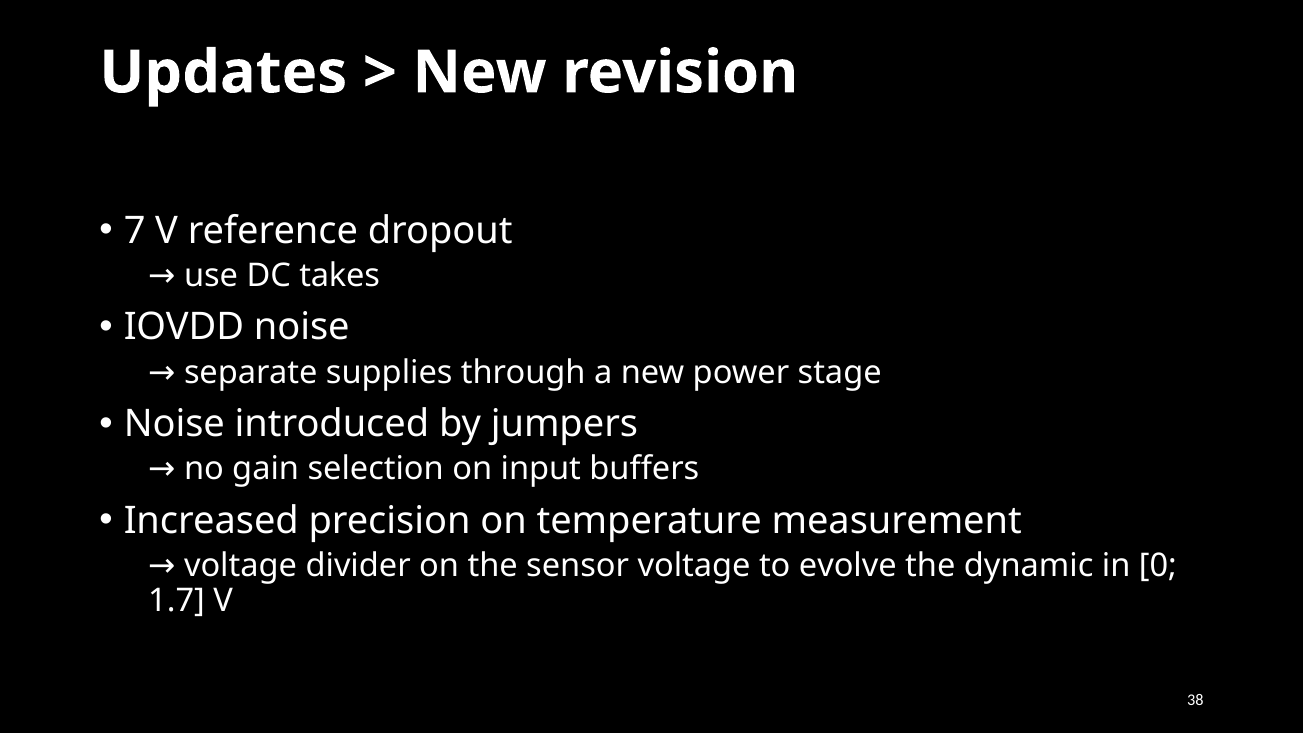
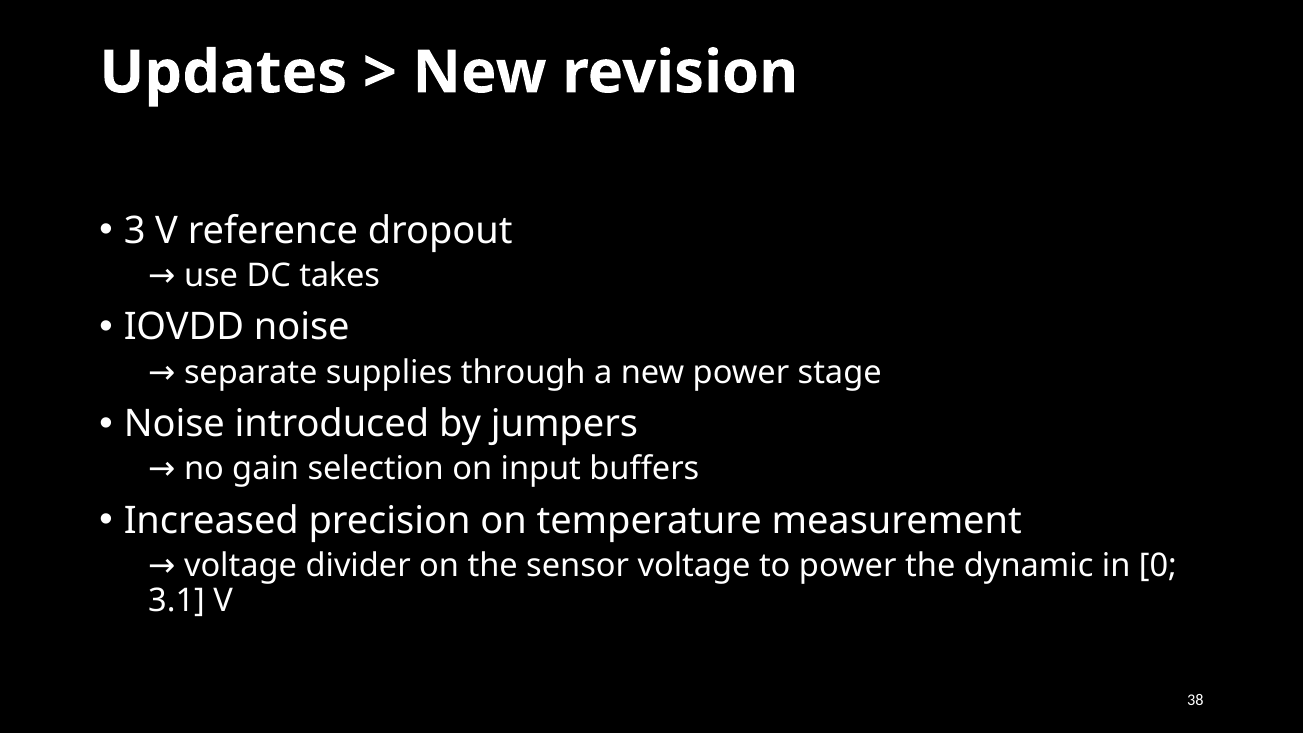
7: 7 -> 3 (135, 231)
to evolve: evolve -> power (848, 565)
1.7: 1.7 -> 3.1 (177, 601)
